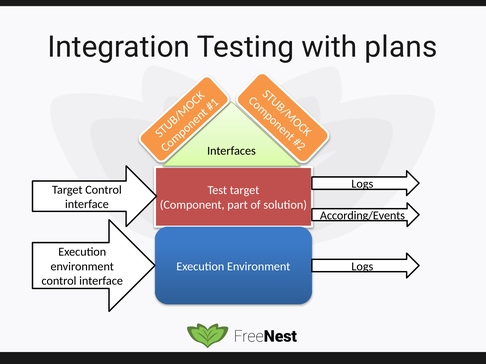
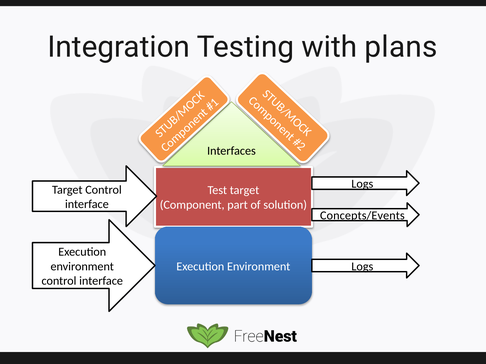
According/Events: According/Events -> Concepts/Events (362, 216)
